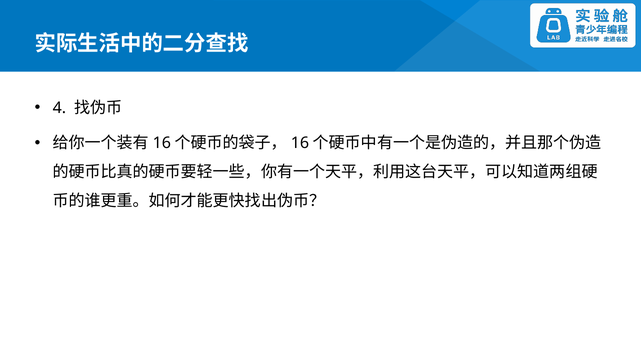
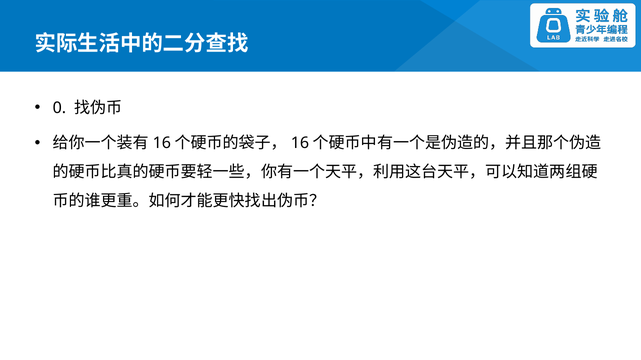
4: 4 -> 0 (59, 108)
